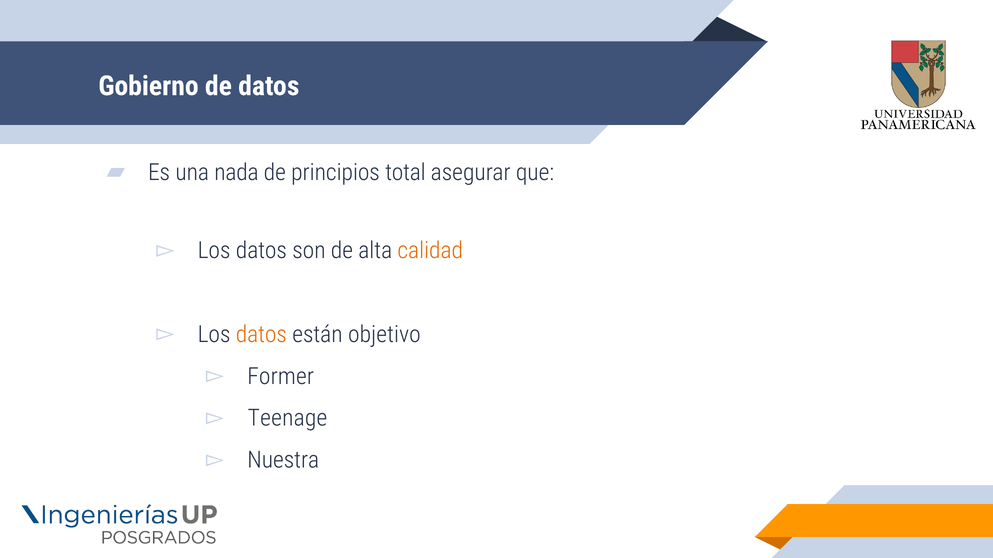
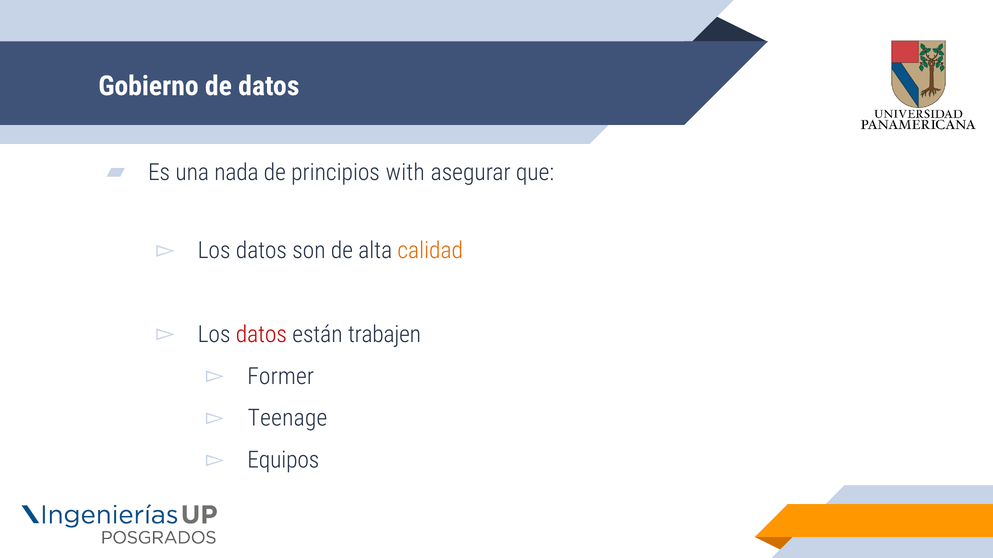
total: total -> with (405, 172)
datos colour: orange -> red (261, 335)
objetivo: objetivo -> trabajen (385, 335)
Nuestra: Nuestra -> Equipos (283, 461)
